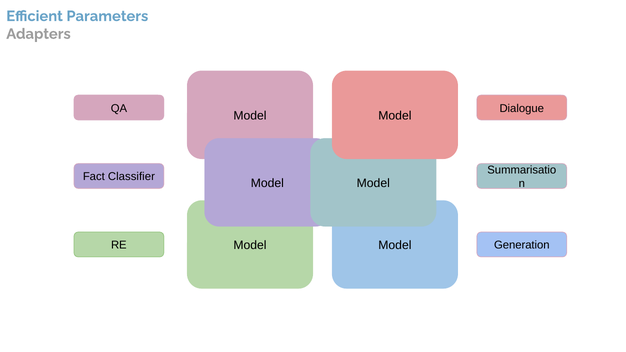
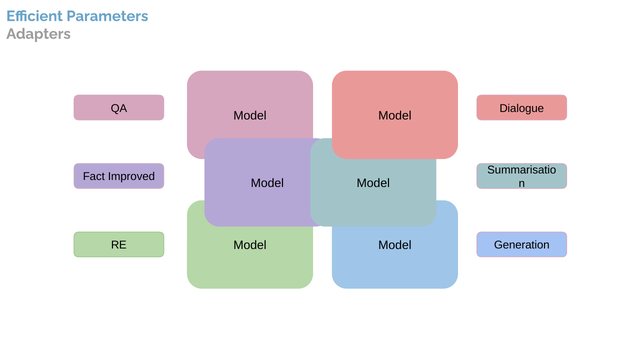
Classifier: Classifier -> Improved (131, 177)
